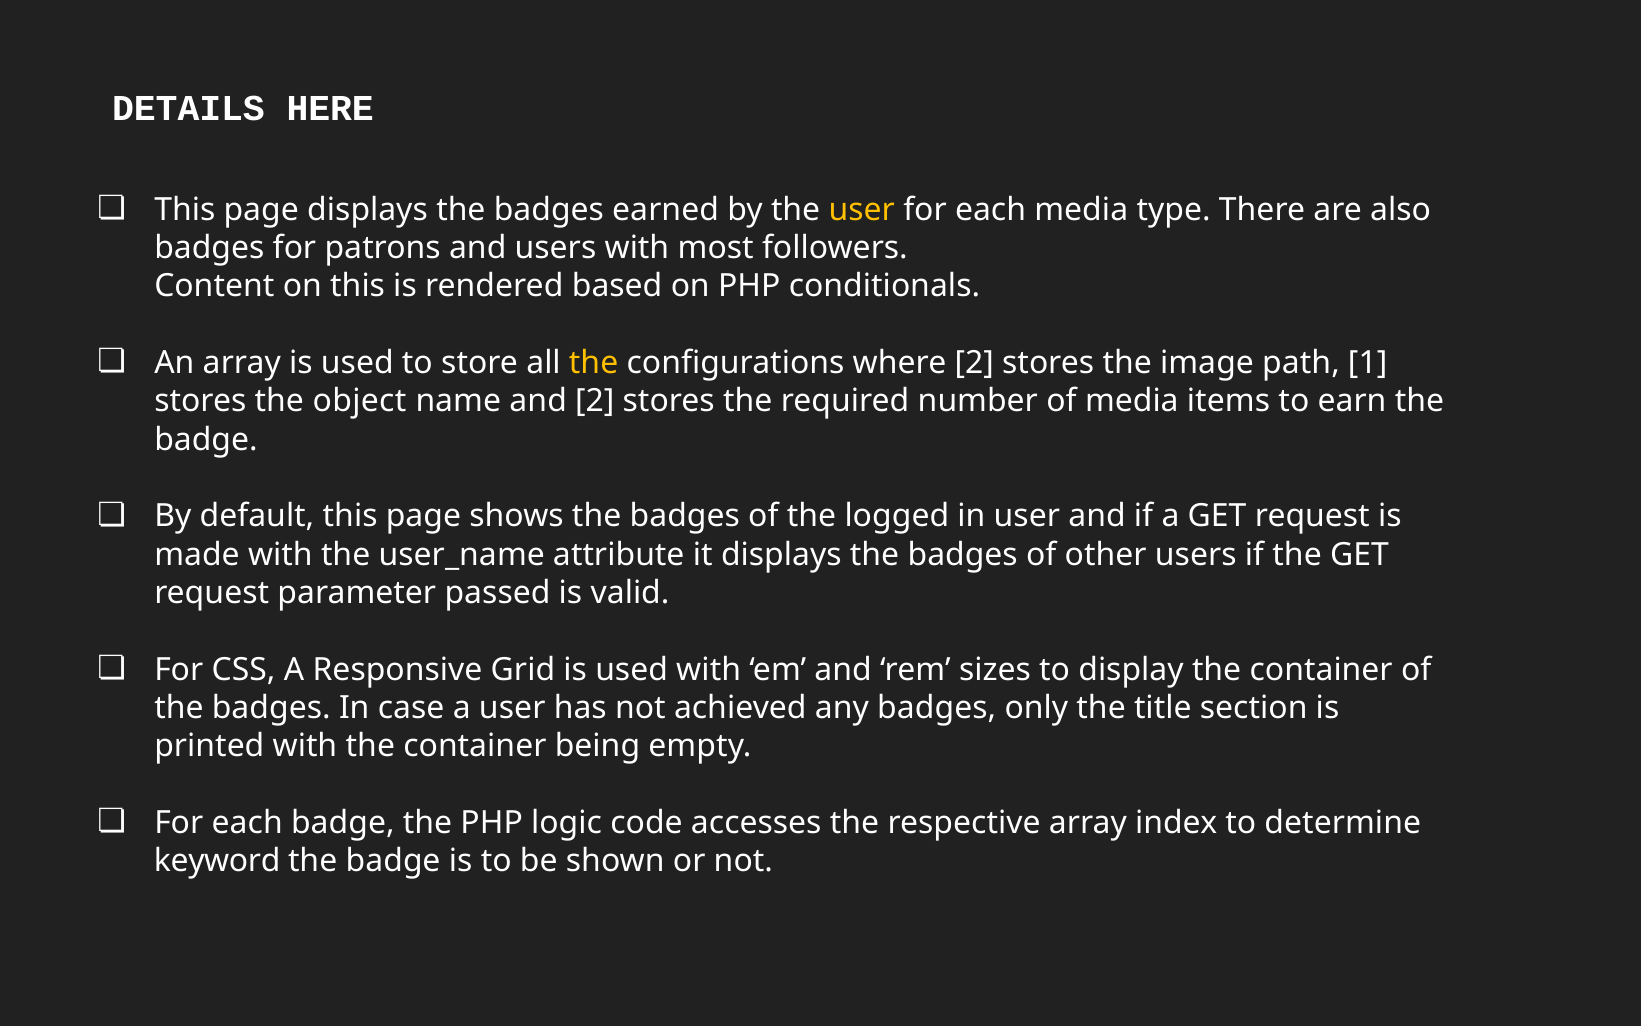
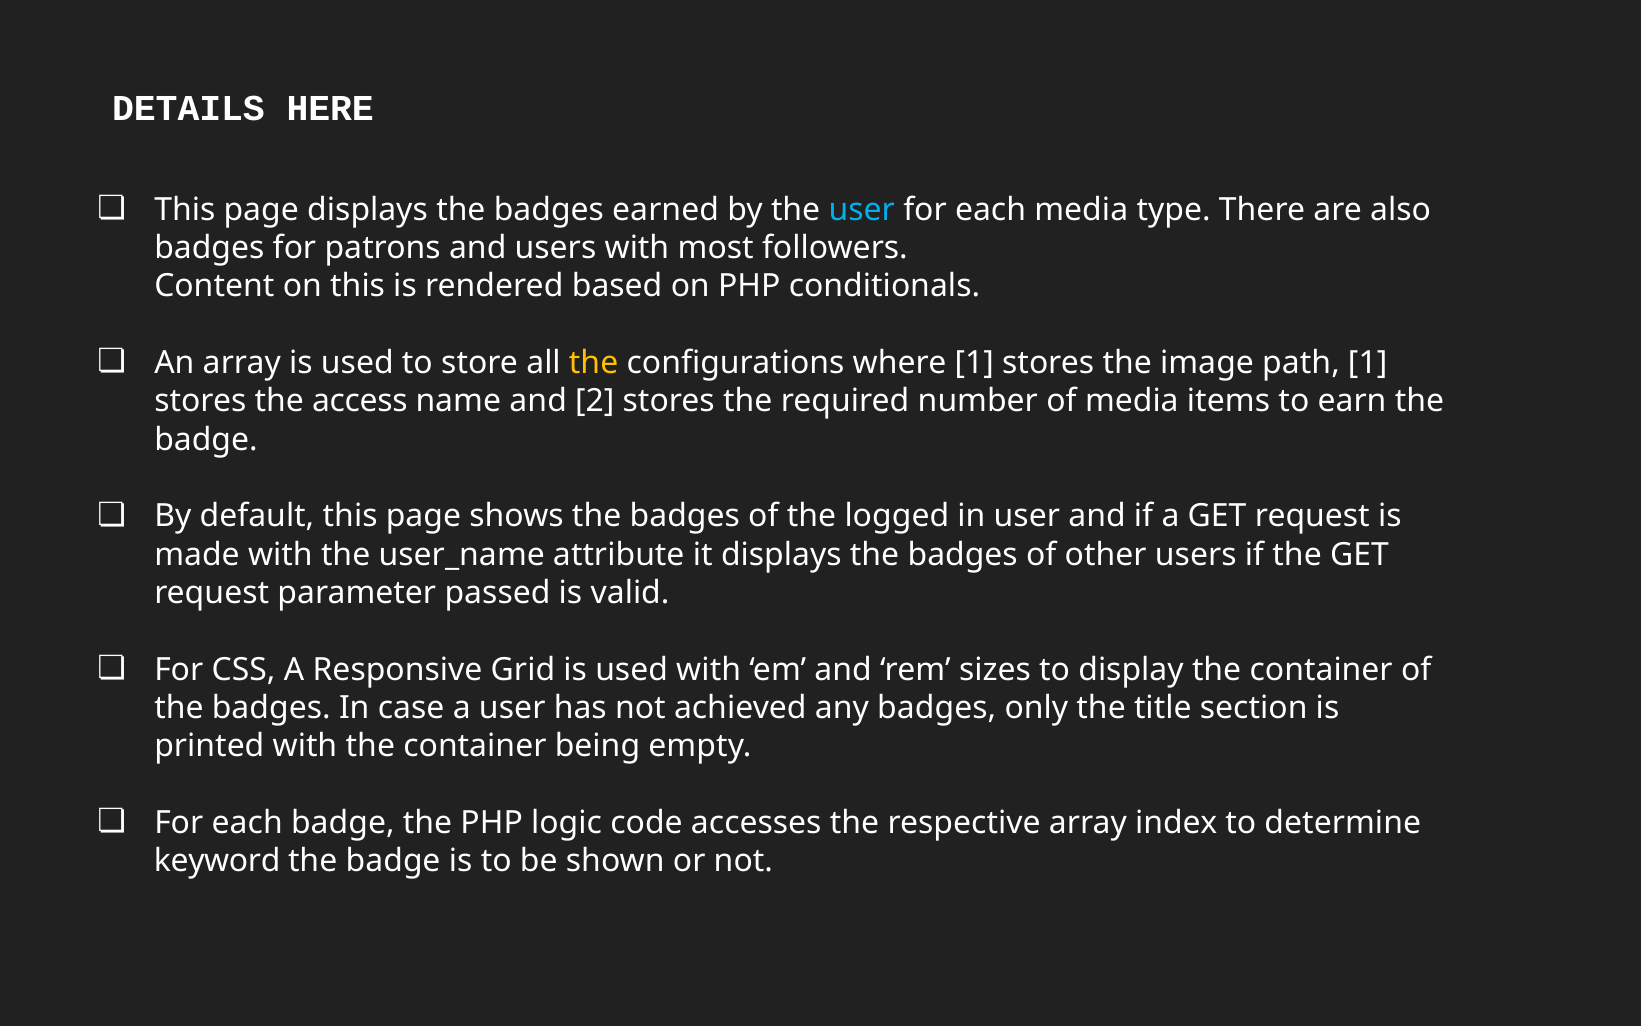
user colour: yellow -> light blue (862, 210)
where 2: 2 -> 1 (974, 363)
object: object -> access (360, 401)
